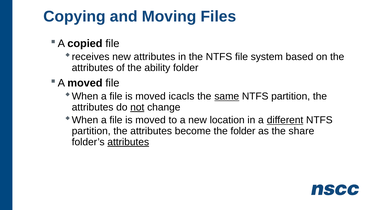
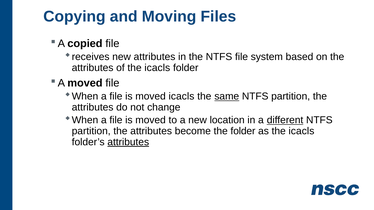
of the ability: ability -> icacls (157, 68)
not underline: present -> none (137, 107)
as the share: share -> icacls (301, 131)
